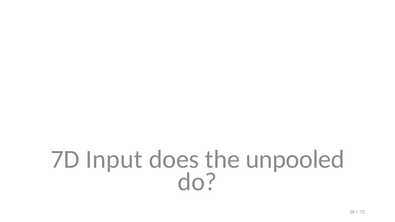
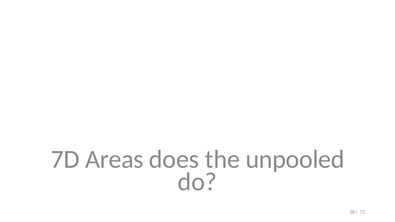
Input: Input -> Areas (114, 160)
